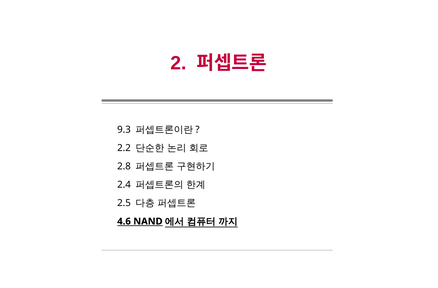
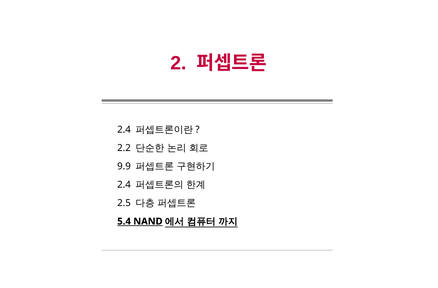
9.3: 9.3 -> 2.4 (124, 129)
2.8: 2.8 -> 9.9 (124, 166)
4.6: 4.6 -> 5.4 (124, 221)
